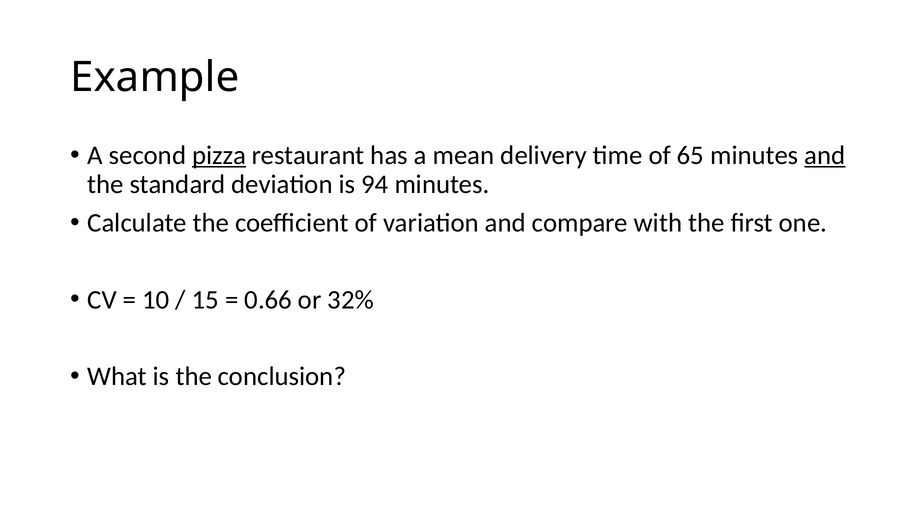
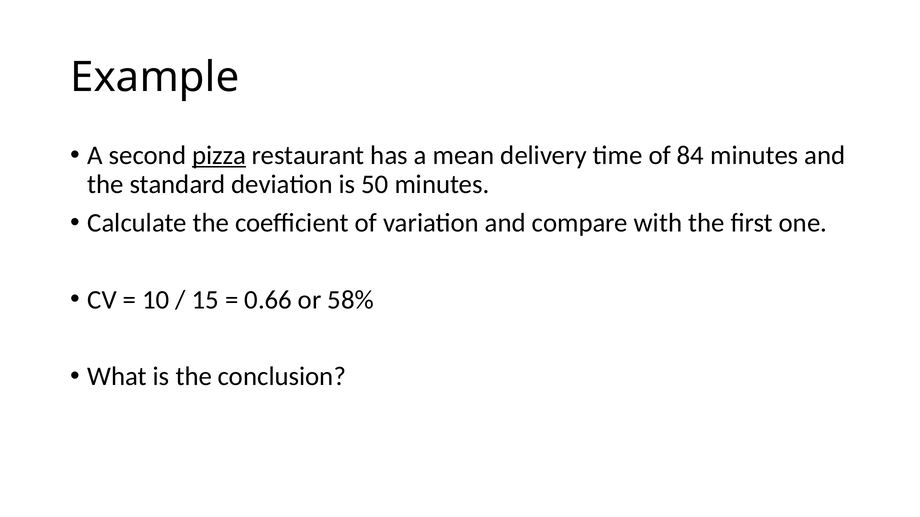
65: 65 -> 84 (691, 155)
and underline: present -> none (825, 155)
94: 94 -> 50 (375, 184)
32%: 32% -> 58% (351, 300)
